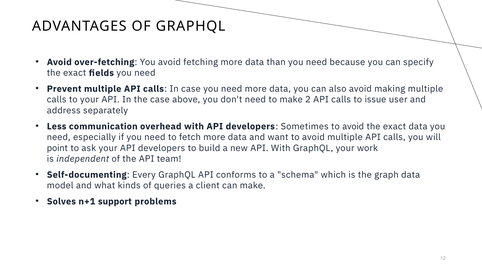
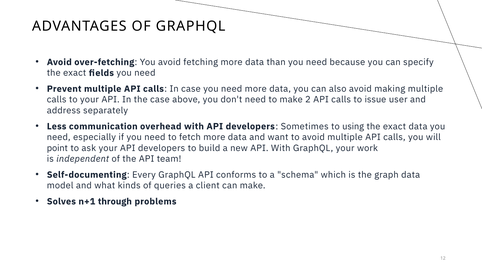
Sometimes to avoid: avoid -> using (353, 126)
support: support -> through (115, 202)
